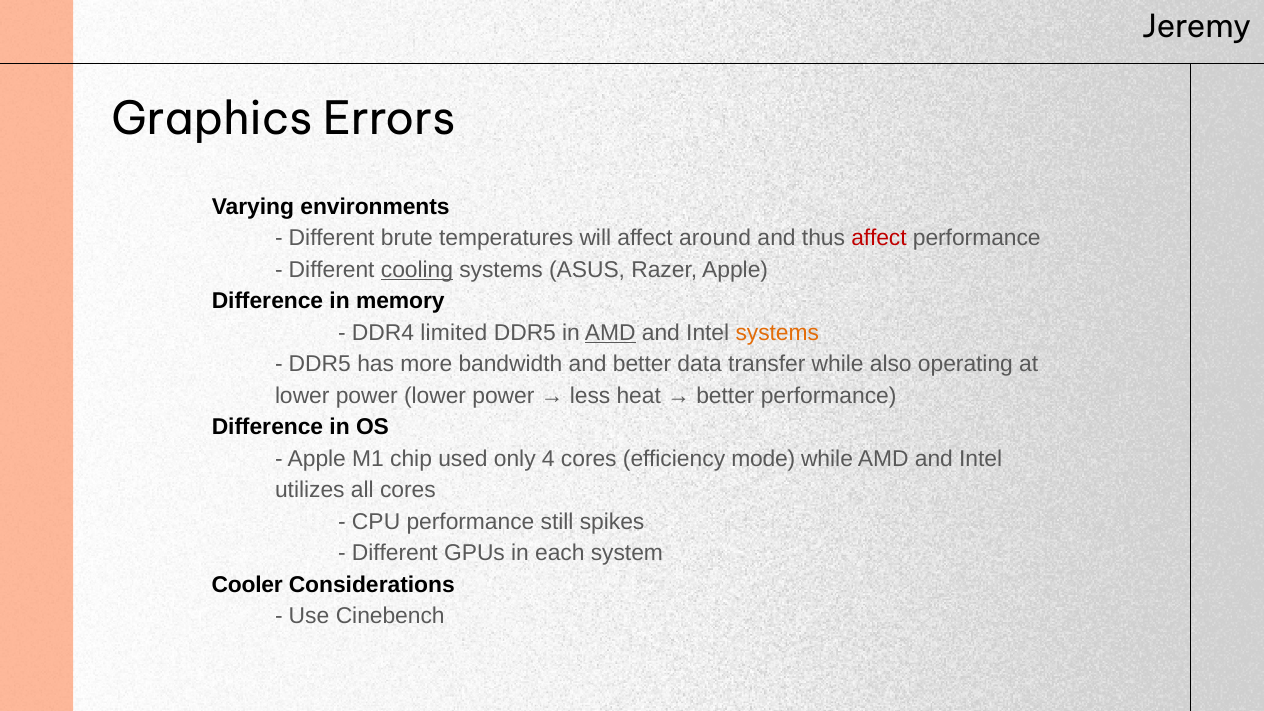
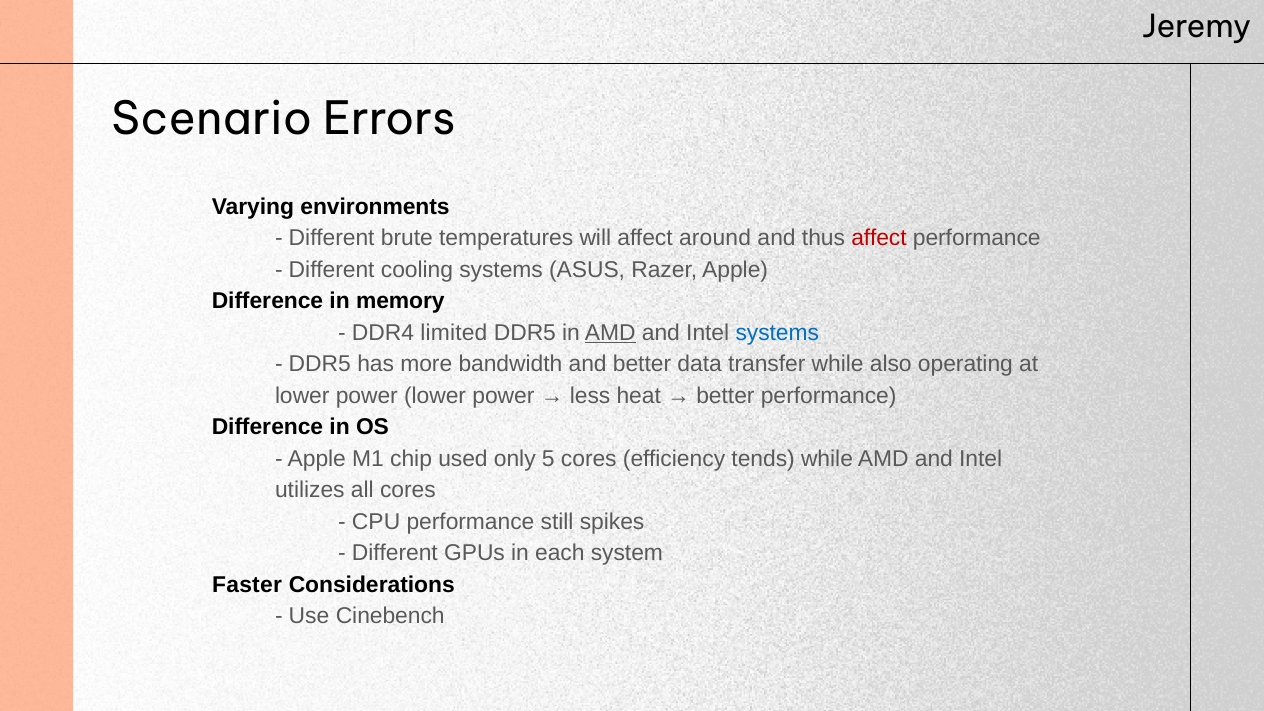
Graphics: Graphics -> Scenario (212, 119)
cooling underline: present -> none (417, 270)
systems colour: orange -> blue (777, 333)
4: 4 -> 5 (548, 459)
mode: mode -> tends (763, 459)
Cooler: Cooler -> Faster (247, 585)
